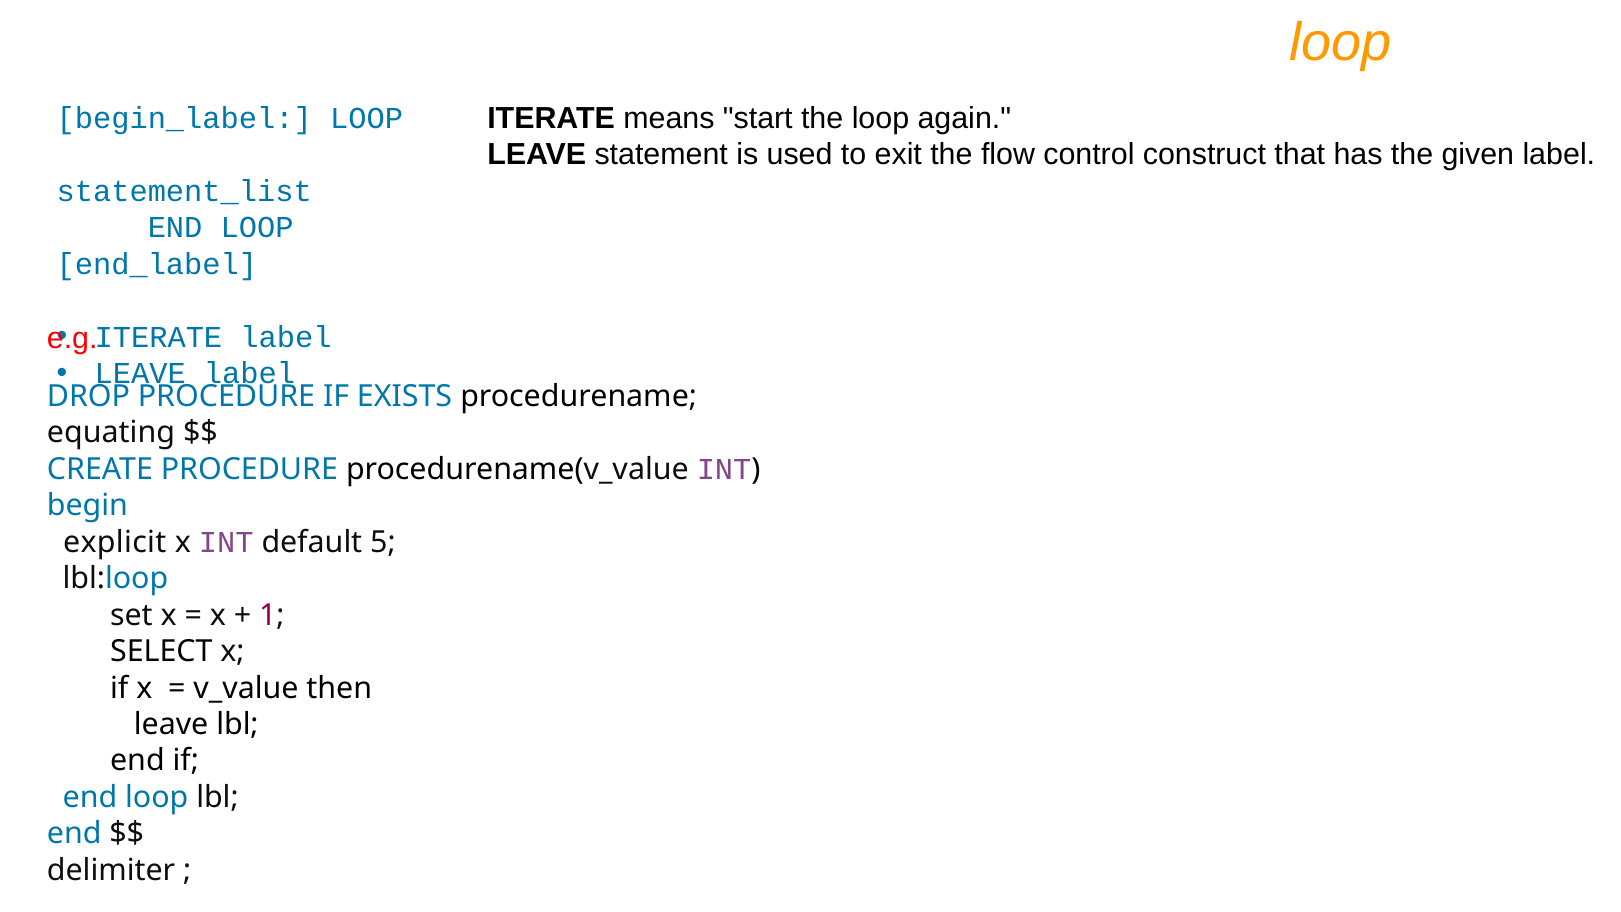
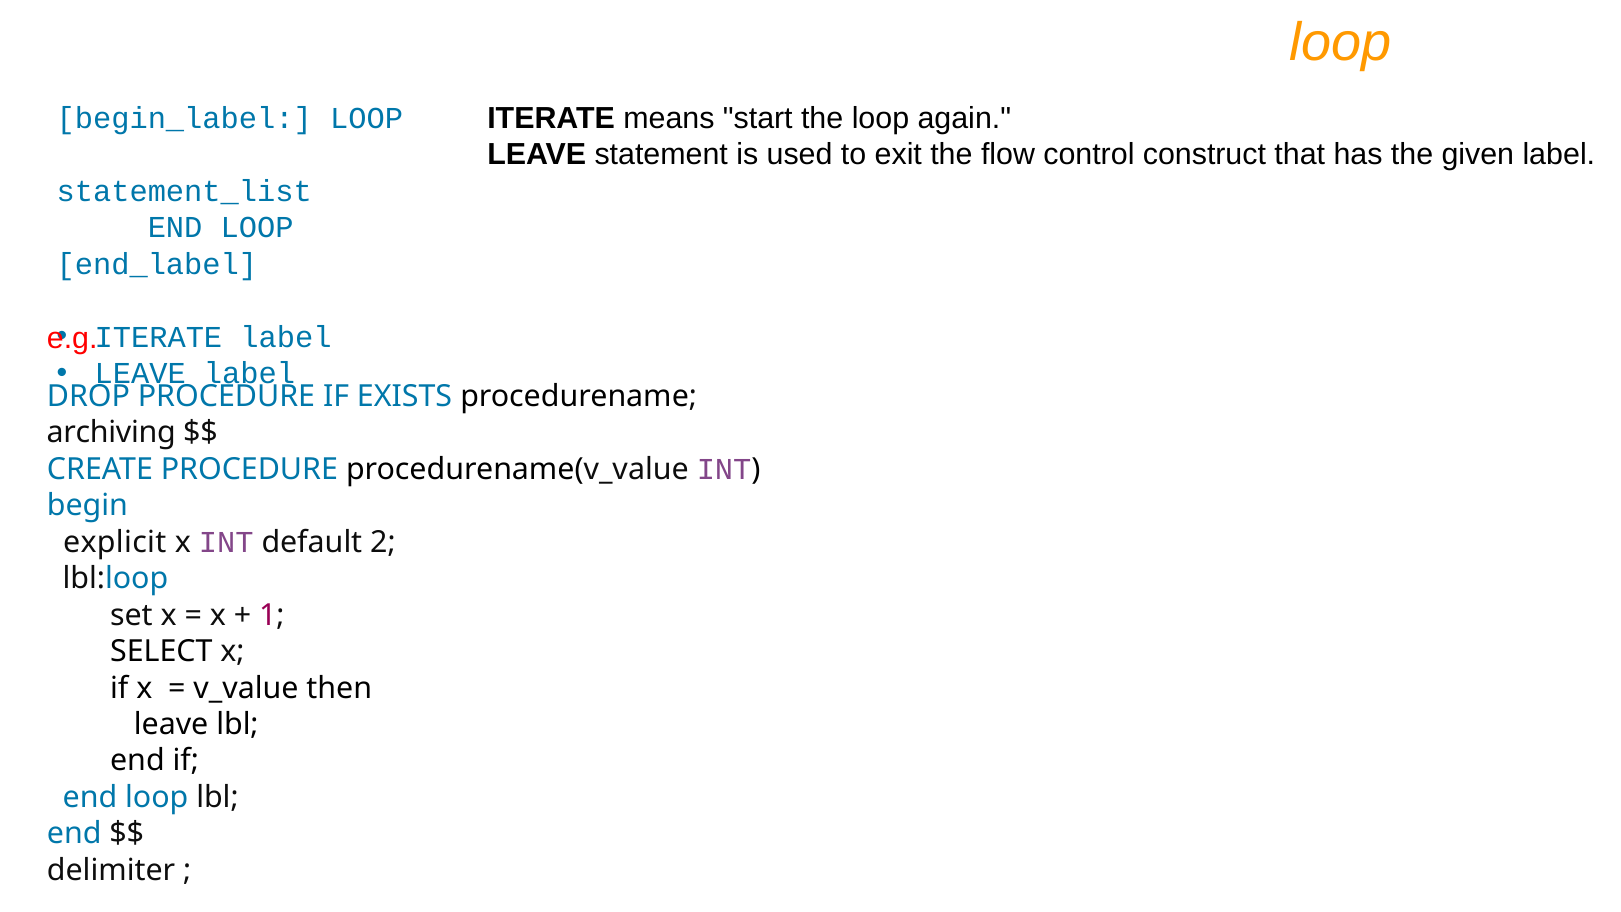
equating: equating -> archiving (111, 433)
5: 5 -> 2 (383, 542)
